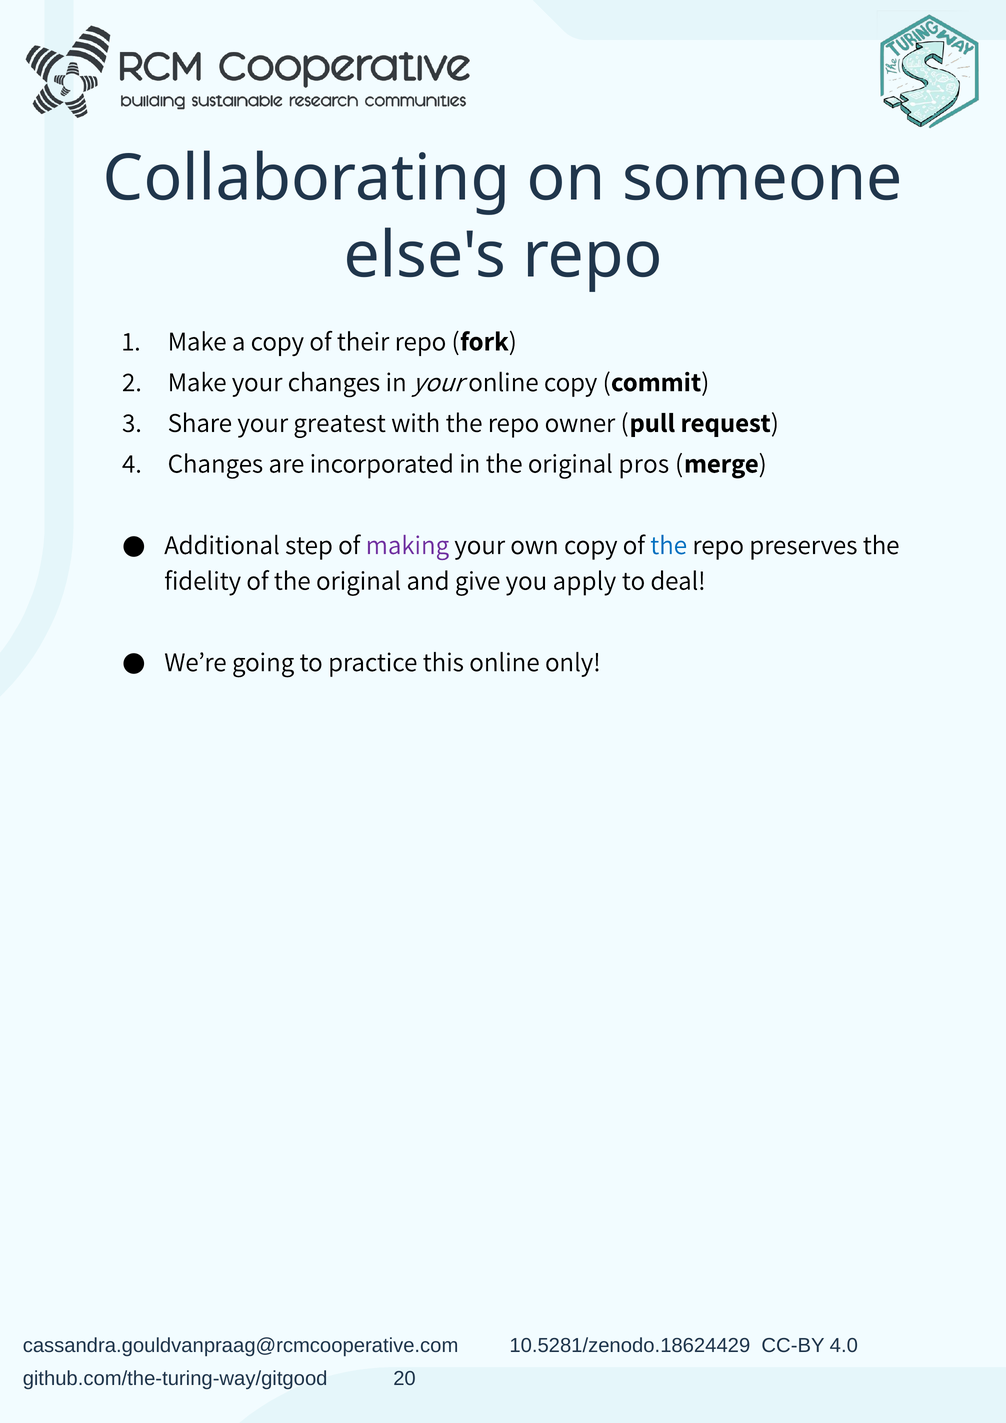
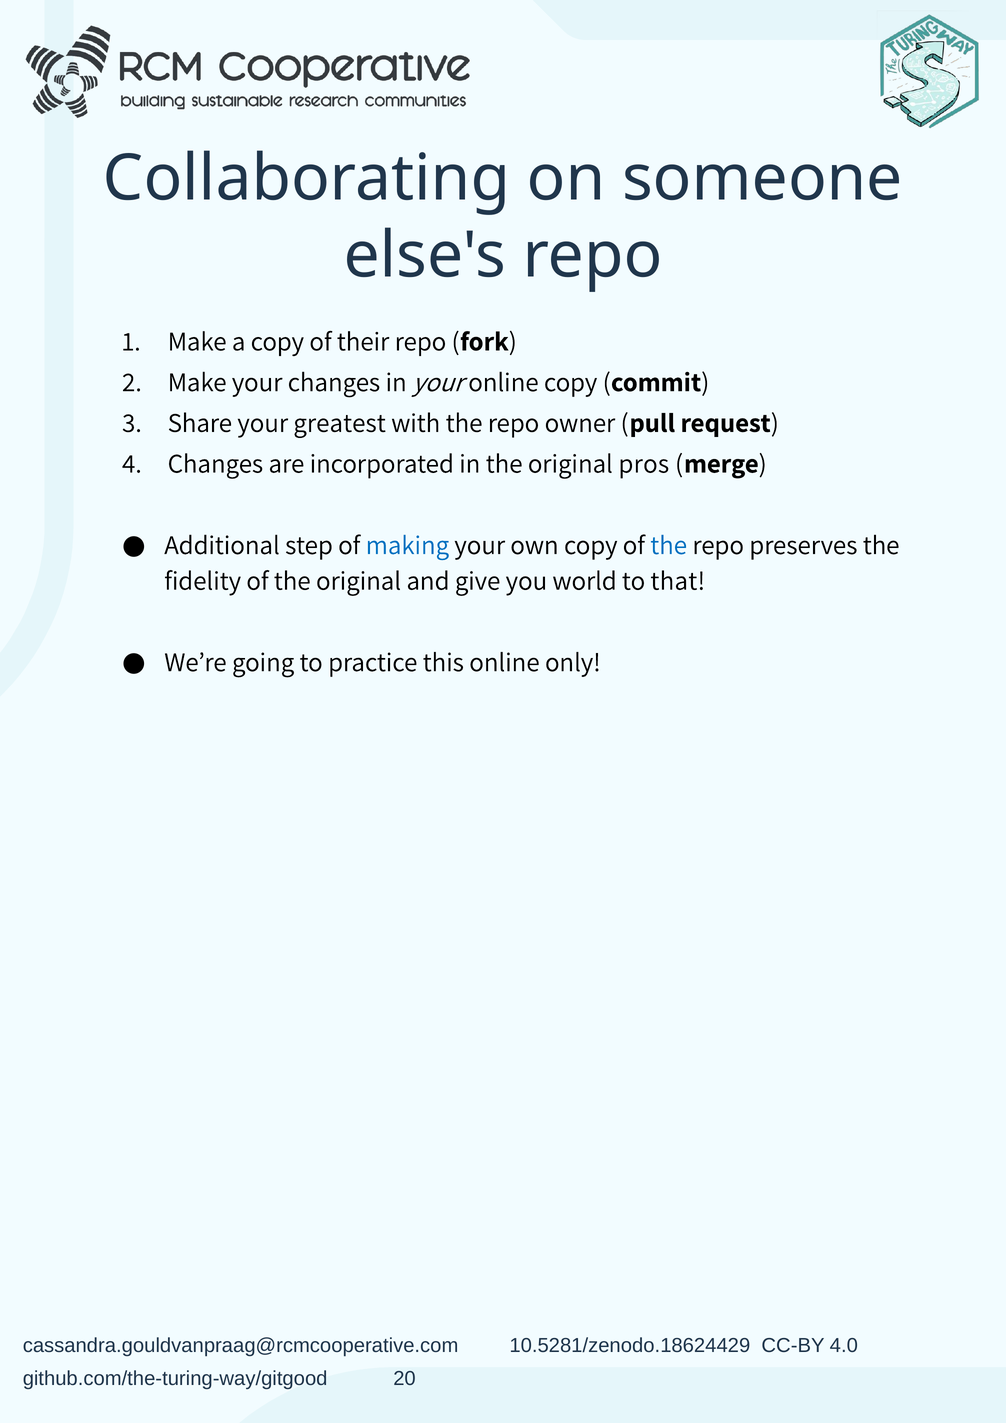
making colour: purple -> blue (407, 545)
apply: apply -> world (585, 581)
deal: deal -> that (678, 581)
